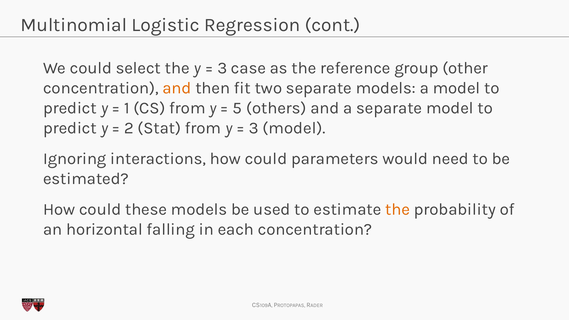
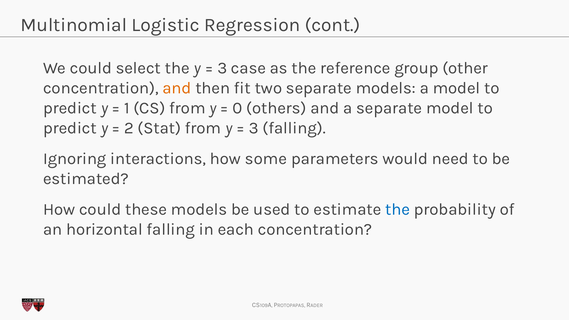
5: 5 -> 0 (237, 108)
3 model: model -> falling (294, 128)
interactions how could: could -> some (266, 159)
the colour: orange -> blue (398, 209)
